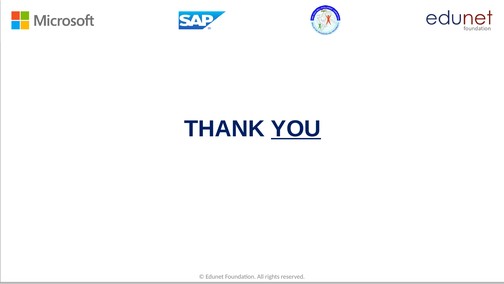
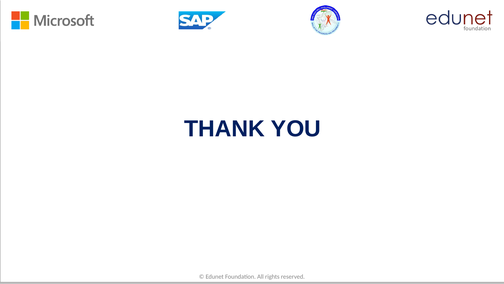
YOU underline: present -> none (296, 129)
